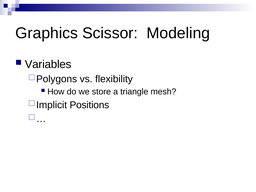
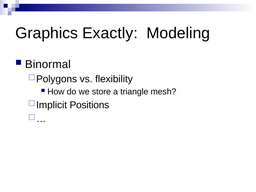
Scissor: Scissor -> Exactly (110, 33)
Variables: Variables -> Binormal (48, 64)
